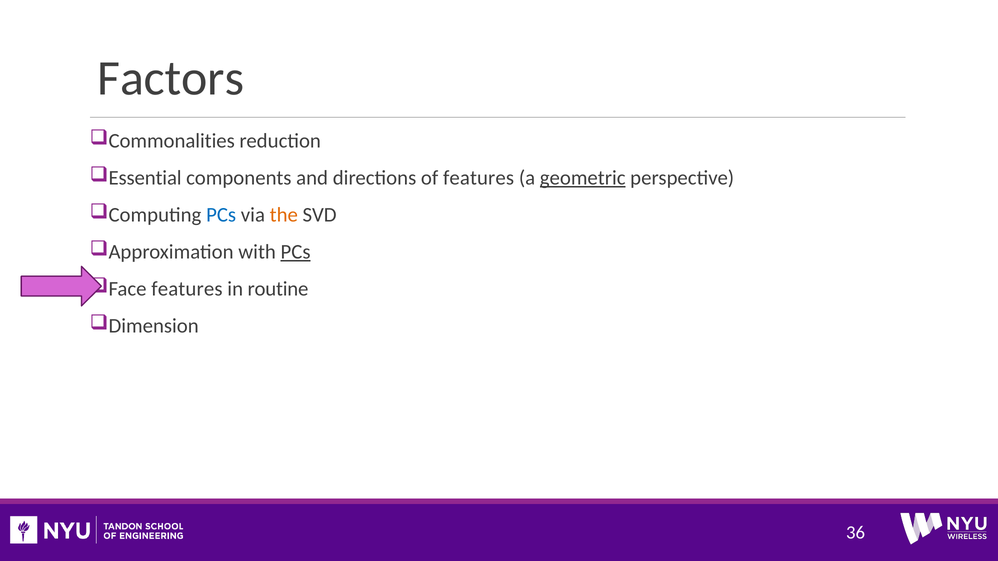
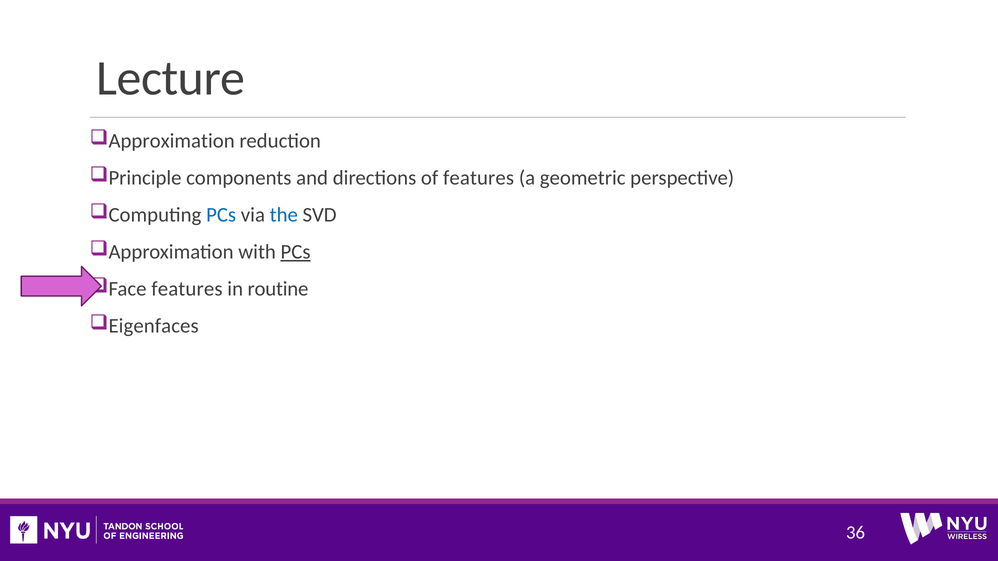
Factors: Factors -> Lecture (171, 78)
Commonalities: Commonalities -> Approximation (172, 141)
Essential: Essential -> Principle (145, 178)
geometric underline: present -> none (583, 178)
the colour: orange -> blue (284, 215)
Dimension: Dimension -> Eigenfaces (154, 326)
